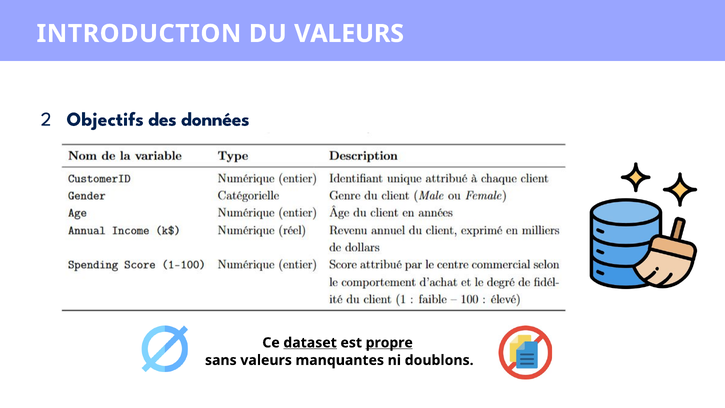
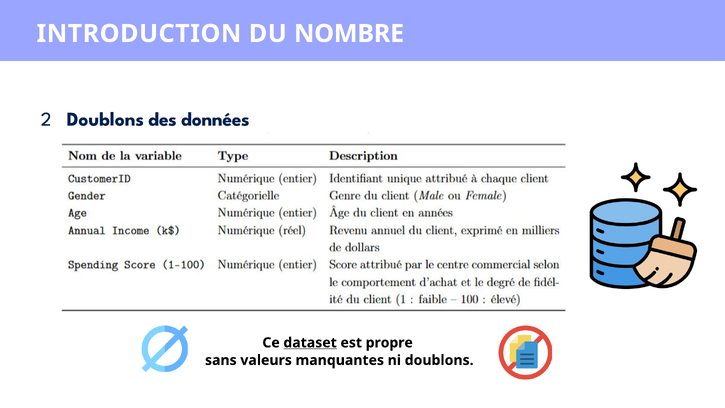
DU VALEURS: VALEURS -> NOMBRE (349, 34)
2 Objectifs: Objectifs -> Doublons (105, 119)
propre underline: present -> none (389, 343)
